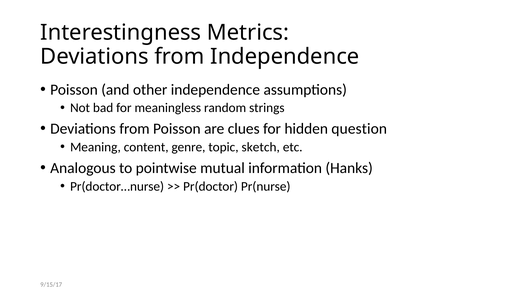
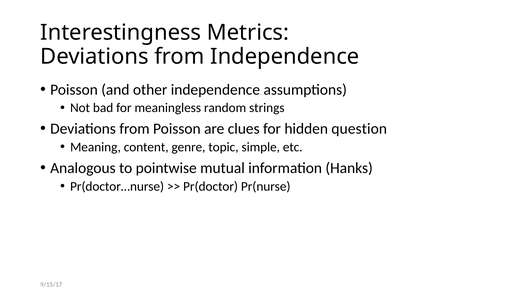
sketch: sketch -> simple (261, 147)
